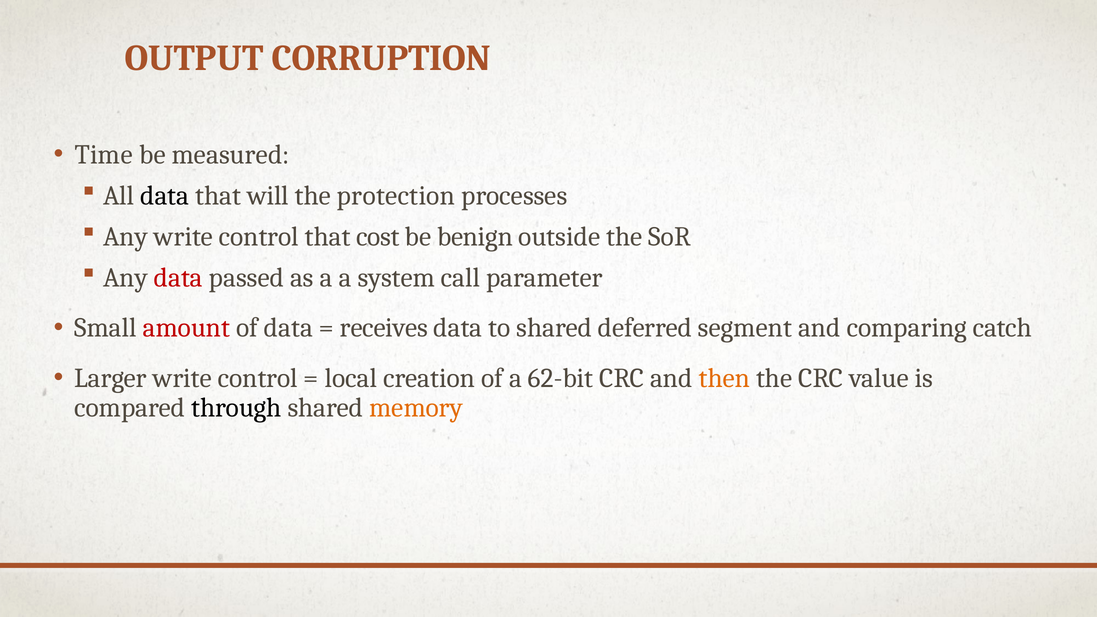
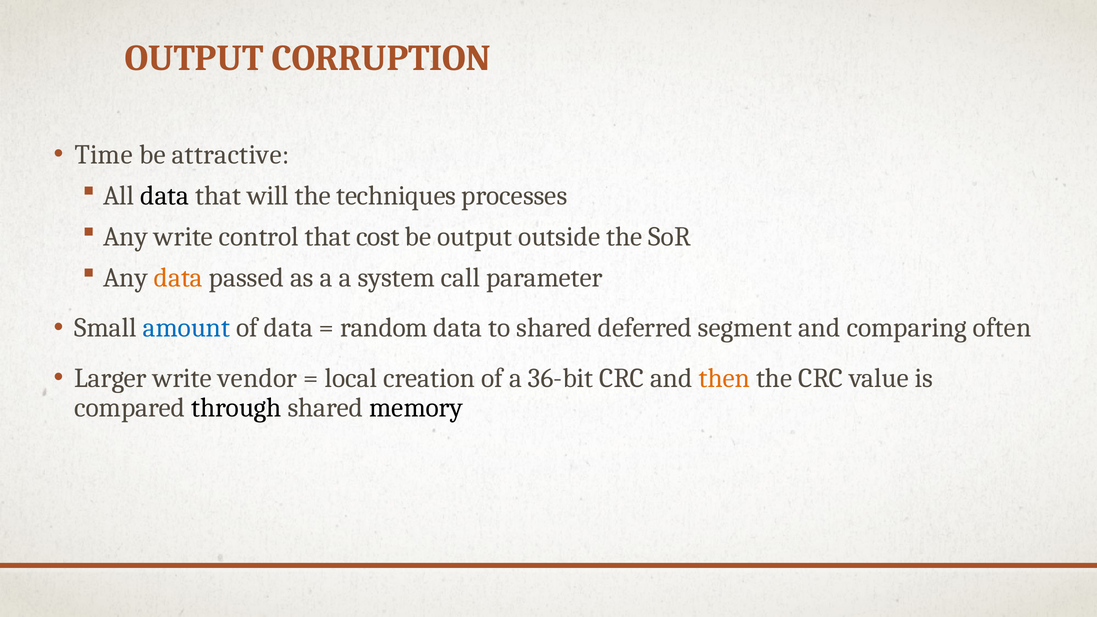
measured: measured -> attractive (231, 155)
protection: protection -> techniques (396, 196)
be benign: benign -> output (475, 237)
data colour: red -> orange (178, 278)
amount colour: red -> blue (186, 328)
receives: receives -> random (384, 328)
catch: catch -> often (1002, 328)
Larger write control: control -> vendor (258, 378)
62-bit: 62-bit -> 36-bit (561, 378)
memory colour: orange -> black (416, 408)
